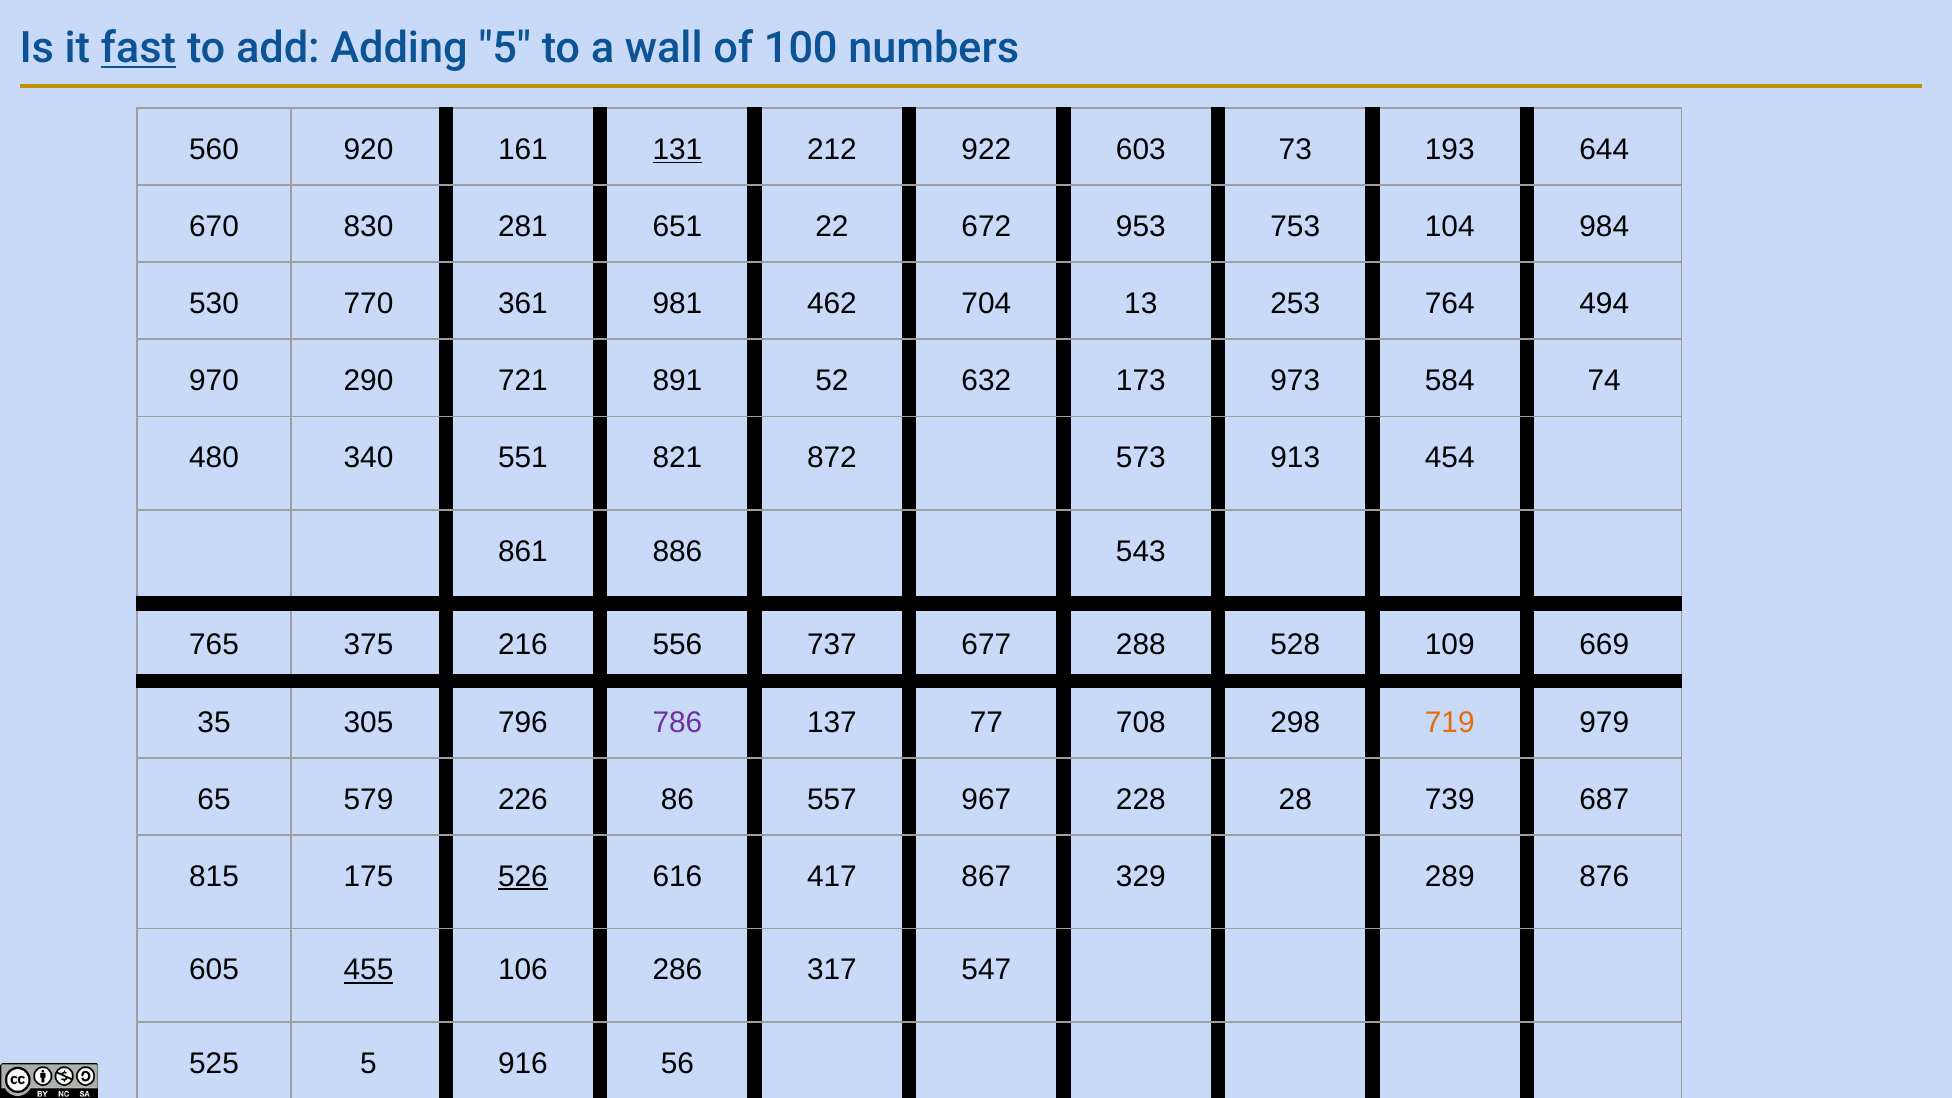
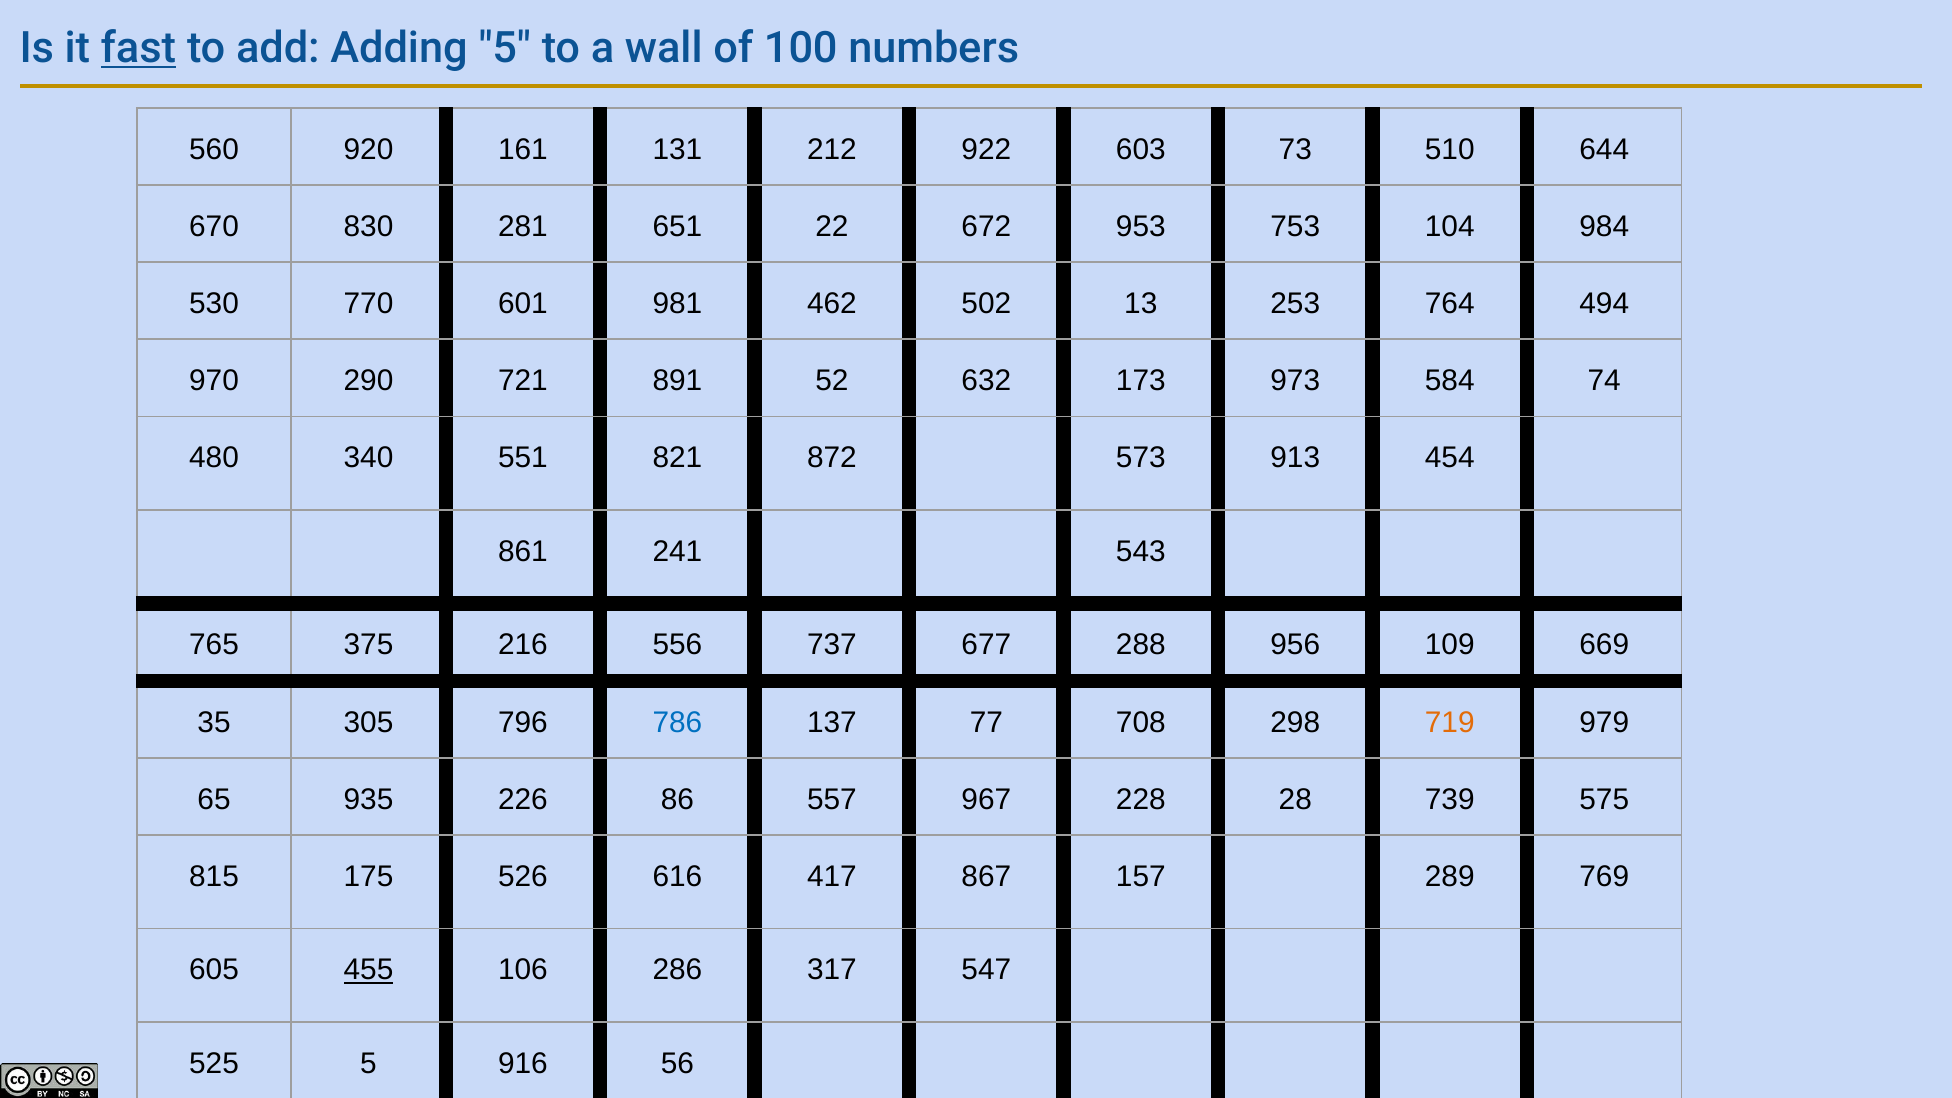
131 underline: present -> none (677, 150)
193: 193 -> 510 (1450, 150)
361: 361 -> 601 (523, 304)
704: 704 -> 502 (986, 304)
886: 886 -> 241 (677, 552)
528: 528 -> 956 (1295, 645)
786 colour: purple -> blue (677, 722)
579: 579 -> 935 (368, 799)
687: 687 -> 575 (1604, 799)
526 underline: present -> none (523, 876)
329: 329 -> 157 (1141, 876)
876: 876 -> 769 (1604, 876)
